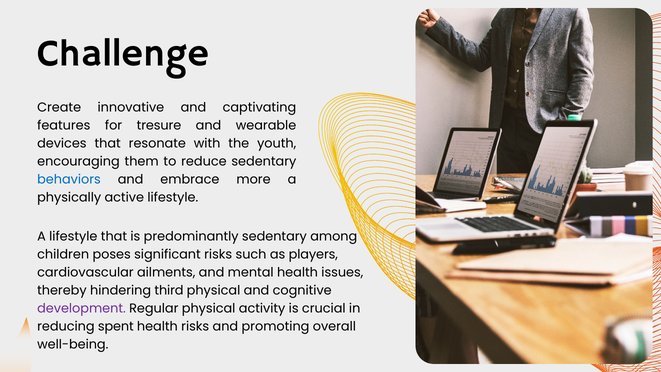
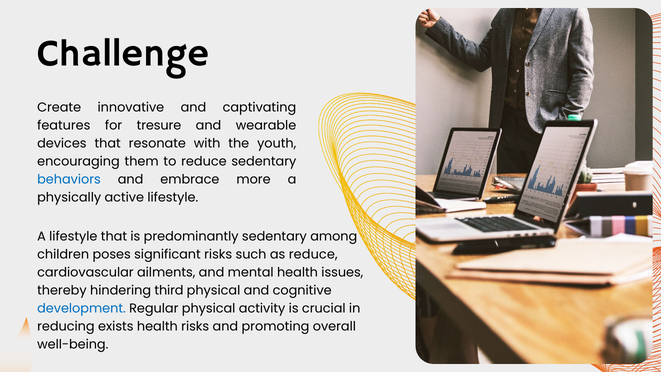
as players: players -> reduce (313, 255)
development colour: purple -> blue (81, 309)
spent: spent -> exists (116, 327)
